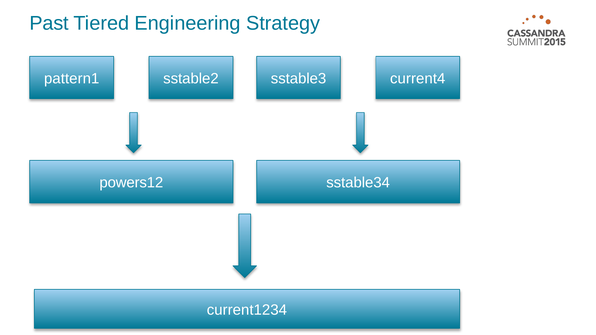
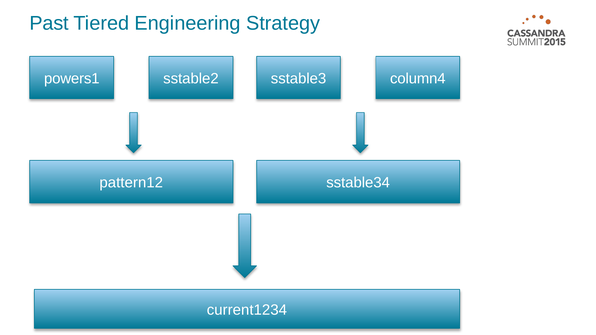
pattern1: pattern1 -> powers1 (72, 79)
current4: current4 -> column4 (418, 79)
powers12: powers12 -> pattern12 (131, 183)
